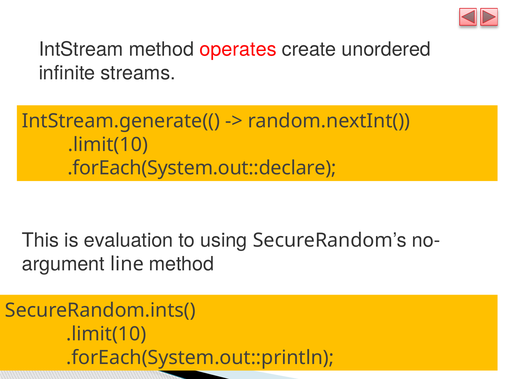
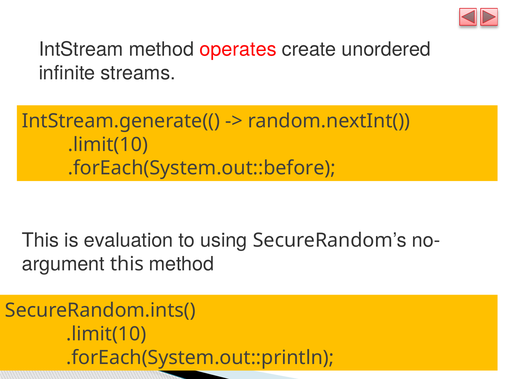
.forEach(System.out::declare: .forEach(System.out::declare -> .forEach(System.out::before (202, 168)
argument line: line -> this (127, 264)
